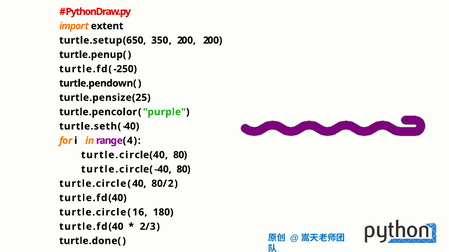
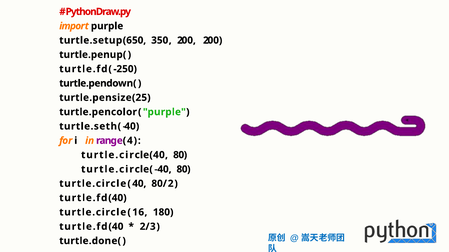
extent: extent -> purple (107, 26)
